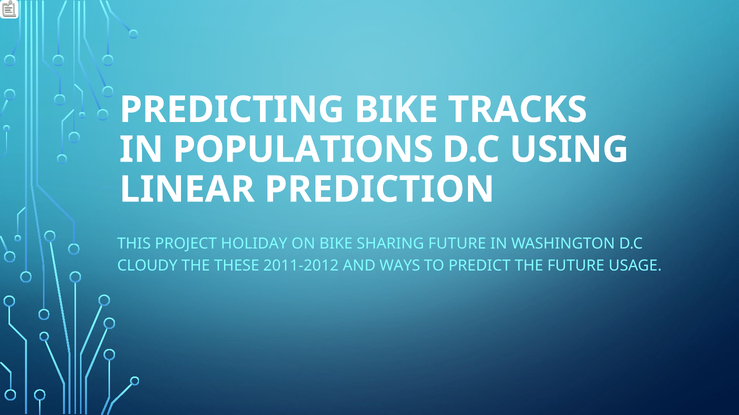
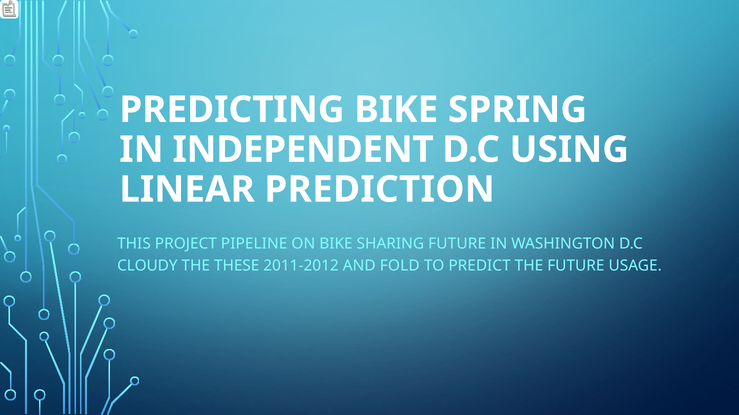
TRACKS: TRACKS -> SPRING (518, 110)
POPULATIONS: POPULATIONS -> INDEPENDENT (303, 150)
HOLIDAY: HOLIDAY -> PIPELINE (254, 244)
WAYS: WAYS -> FOLD (400, 266)
